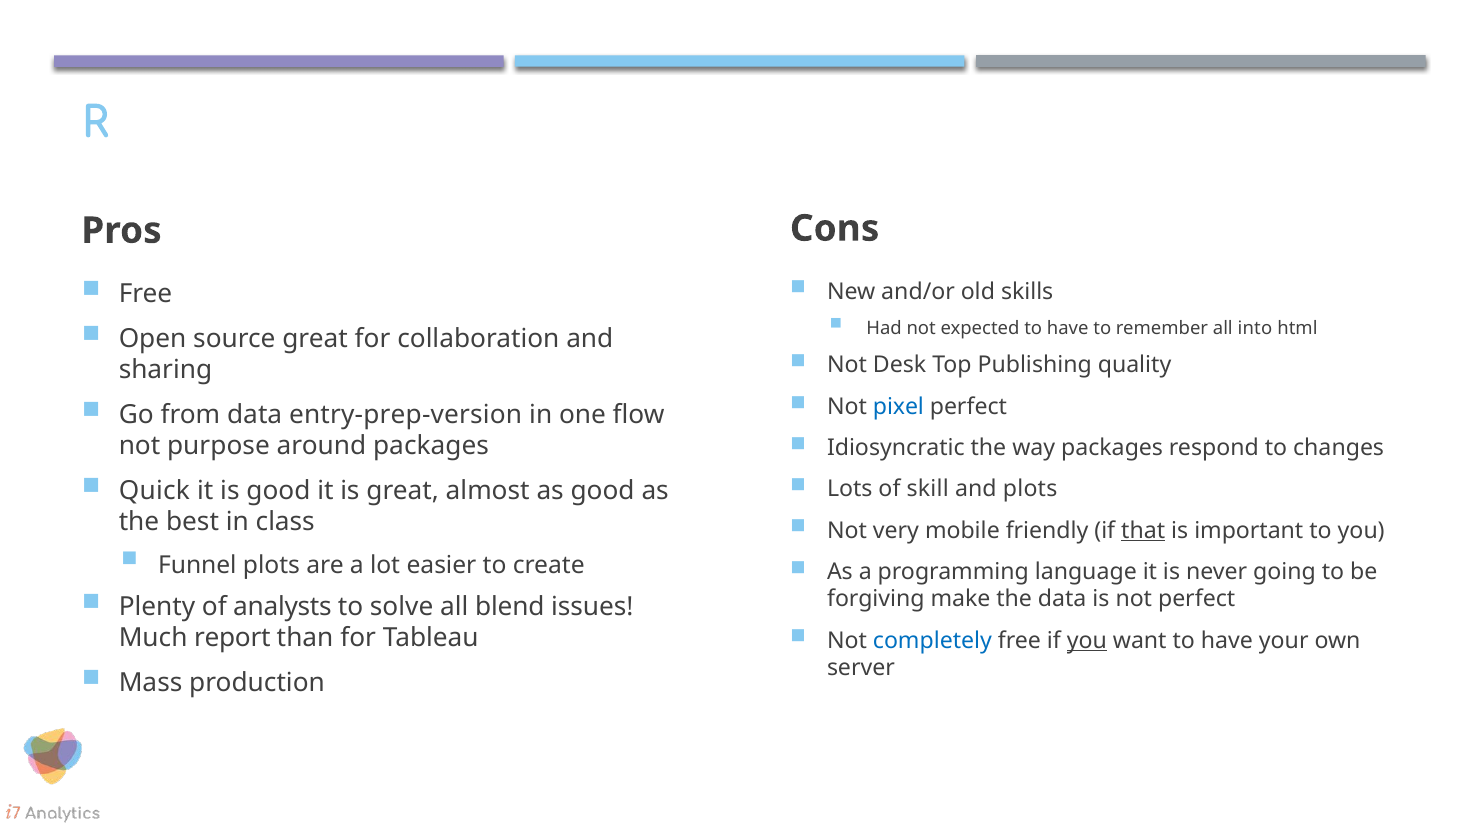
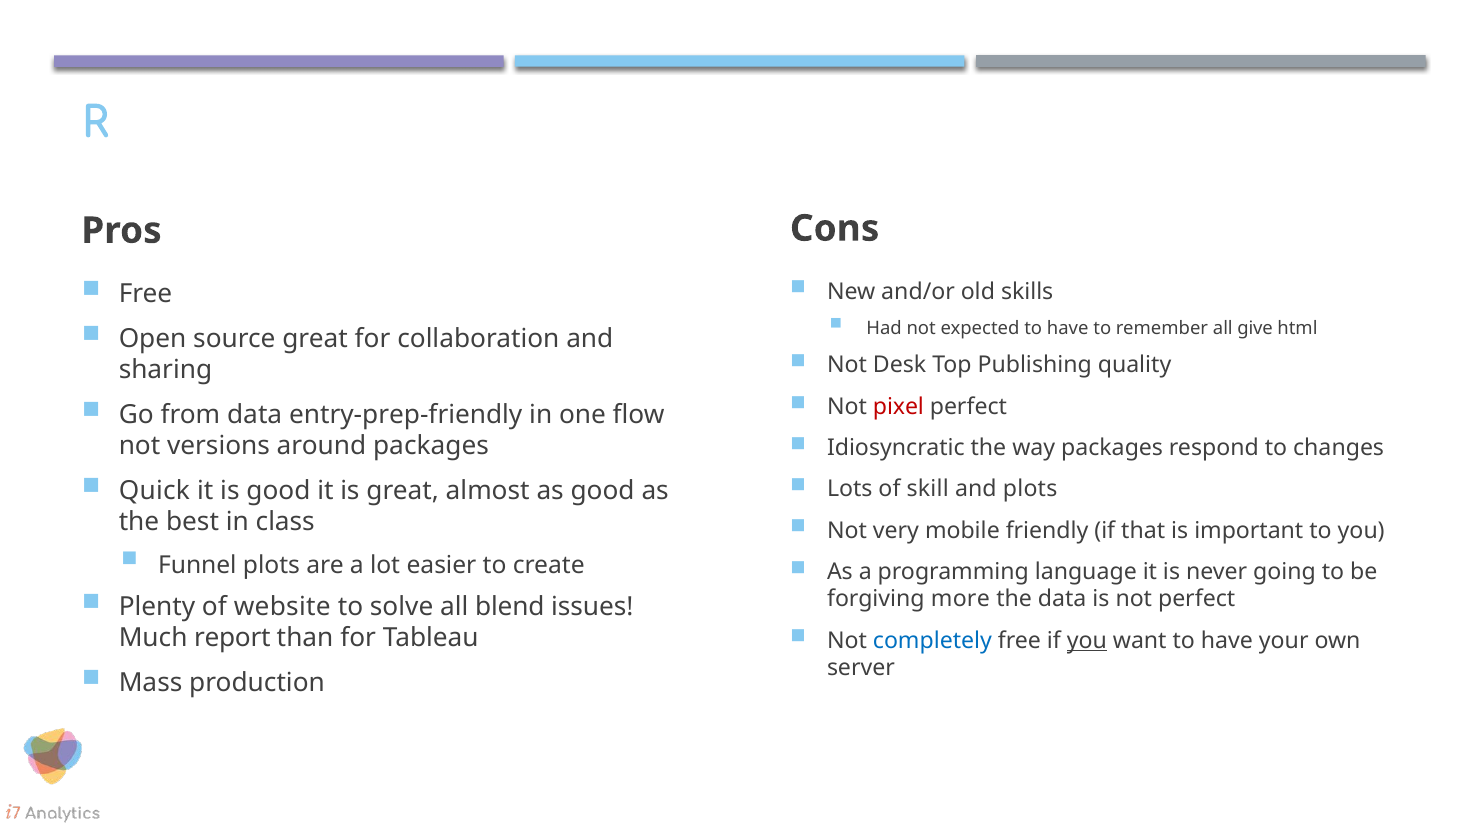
into: into -> give (1255, 329)
pixel colour: blue -> red (898, 406)
entry-prep-version: entry-prep-version -> entry-prep-friendly (406, 414)
purpose: purpose -> versions (218, 445)
that underline: present -> none (1143, 530)
make: make -> more (960, 599)
analysts: analysts -> website (282, 606)
